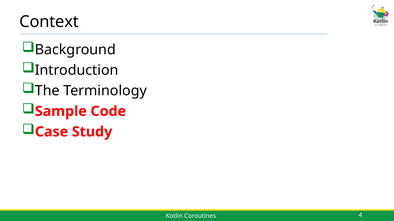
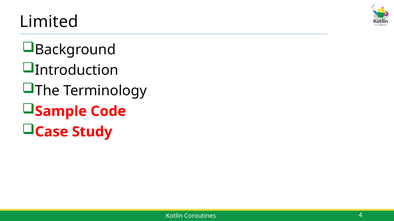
Context: Context -> Limited (49, 22)
